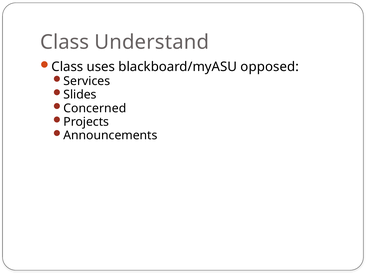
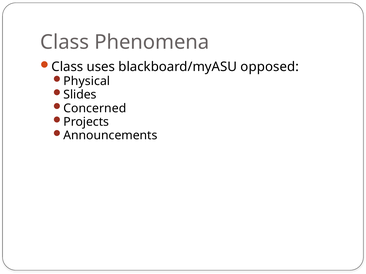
Understand: Understand -> Phenomena (152, 42)
Services: Services -> Physical (87, 81)
